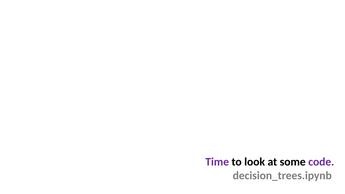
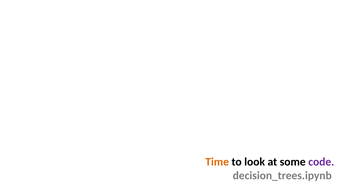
Time colour: purple -> orange (217, 162)
